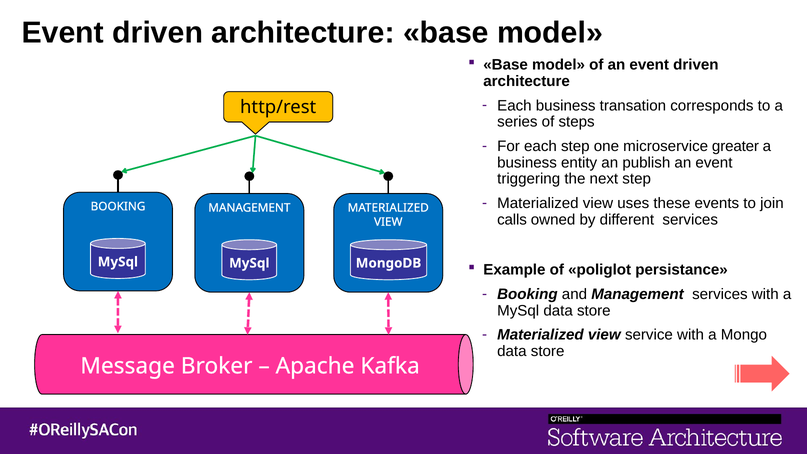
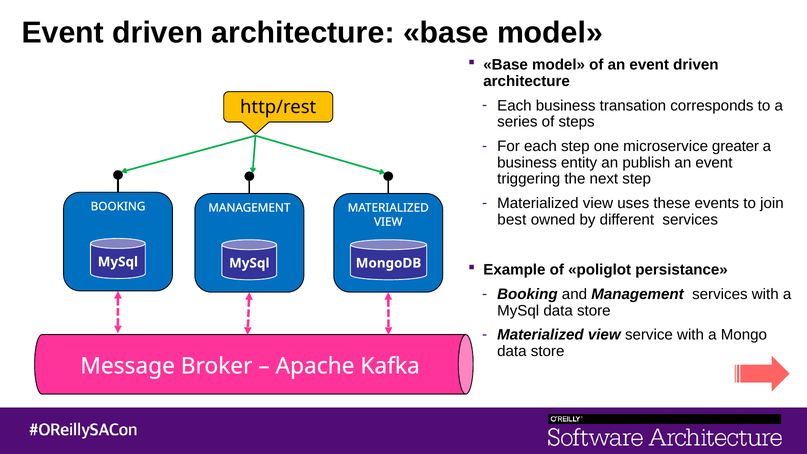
calls: calls -> best (512, 220)
